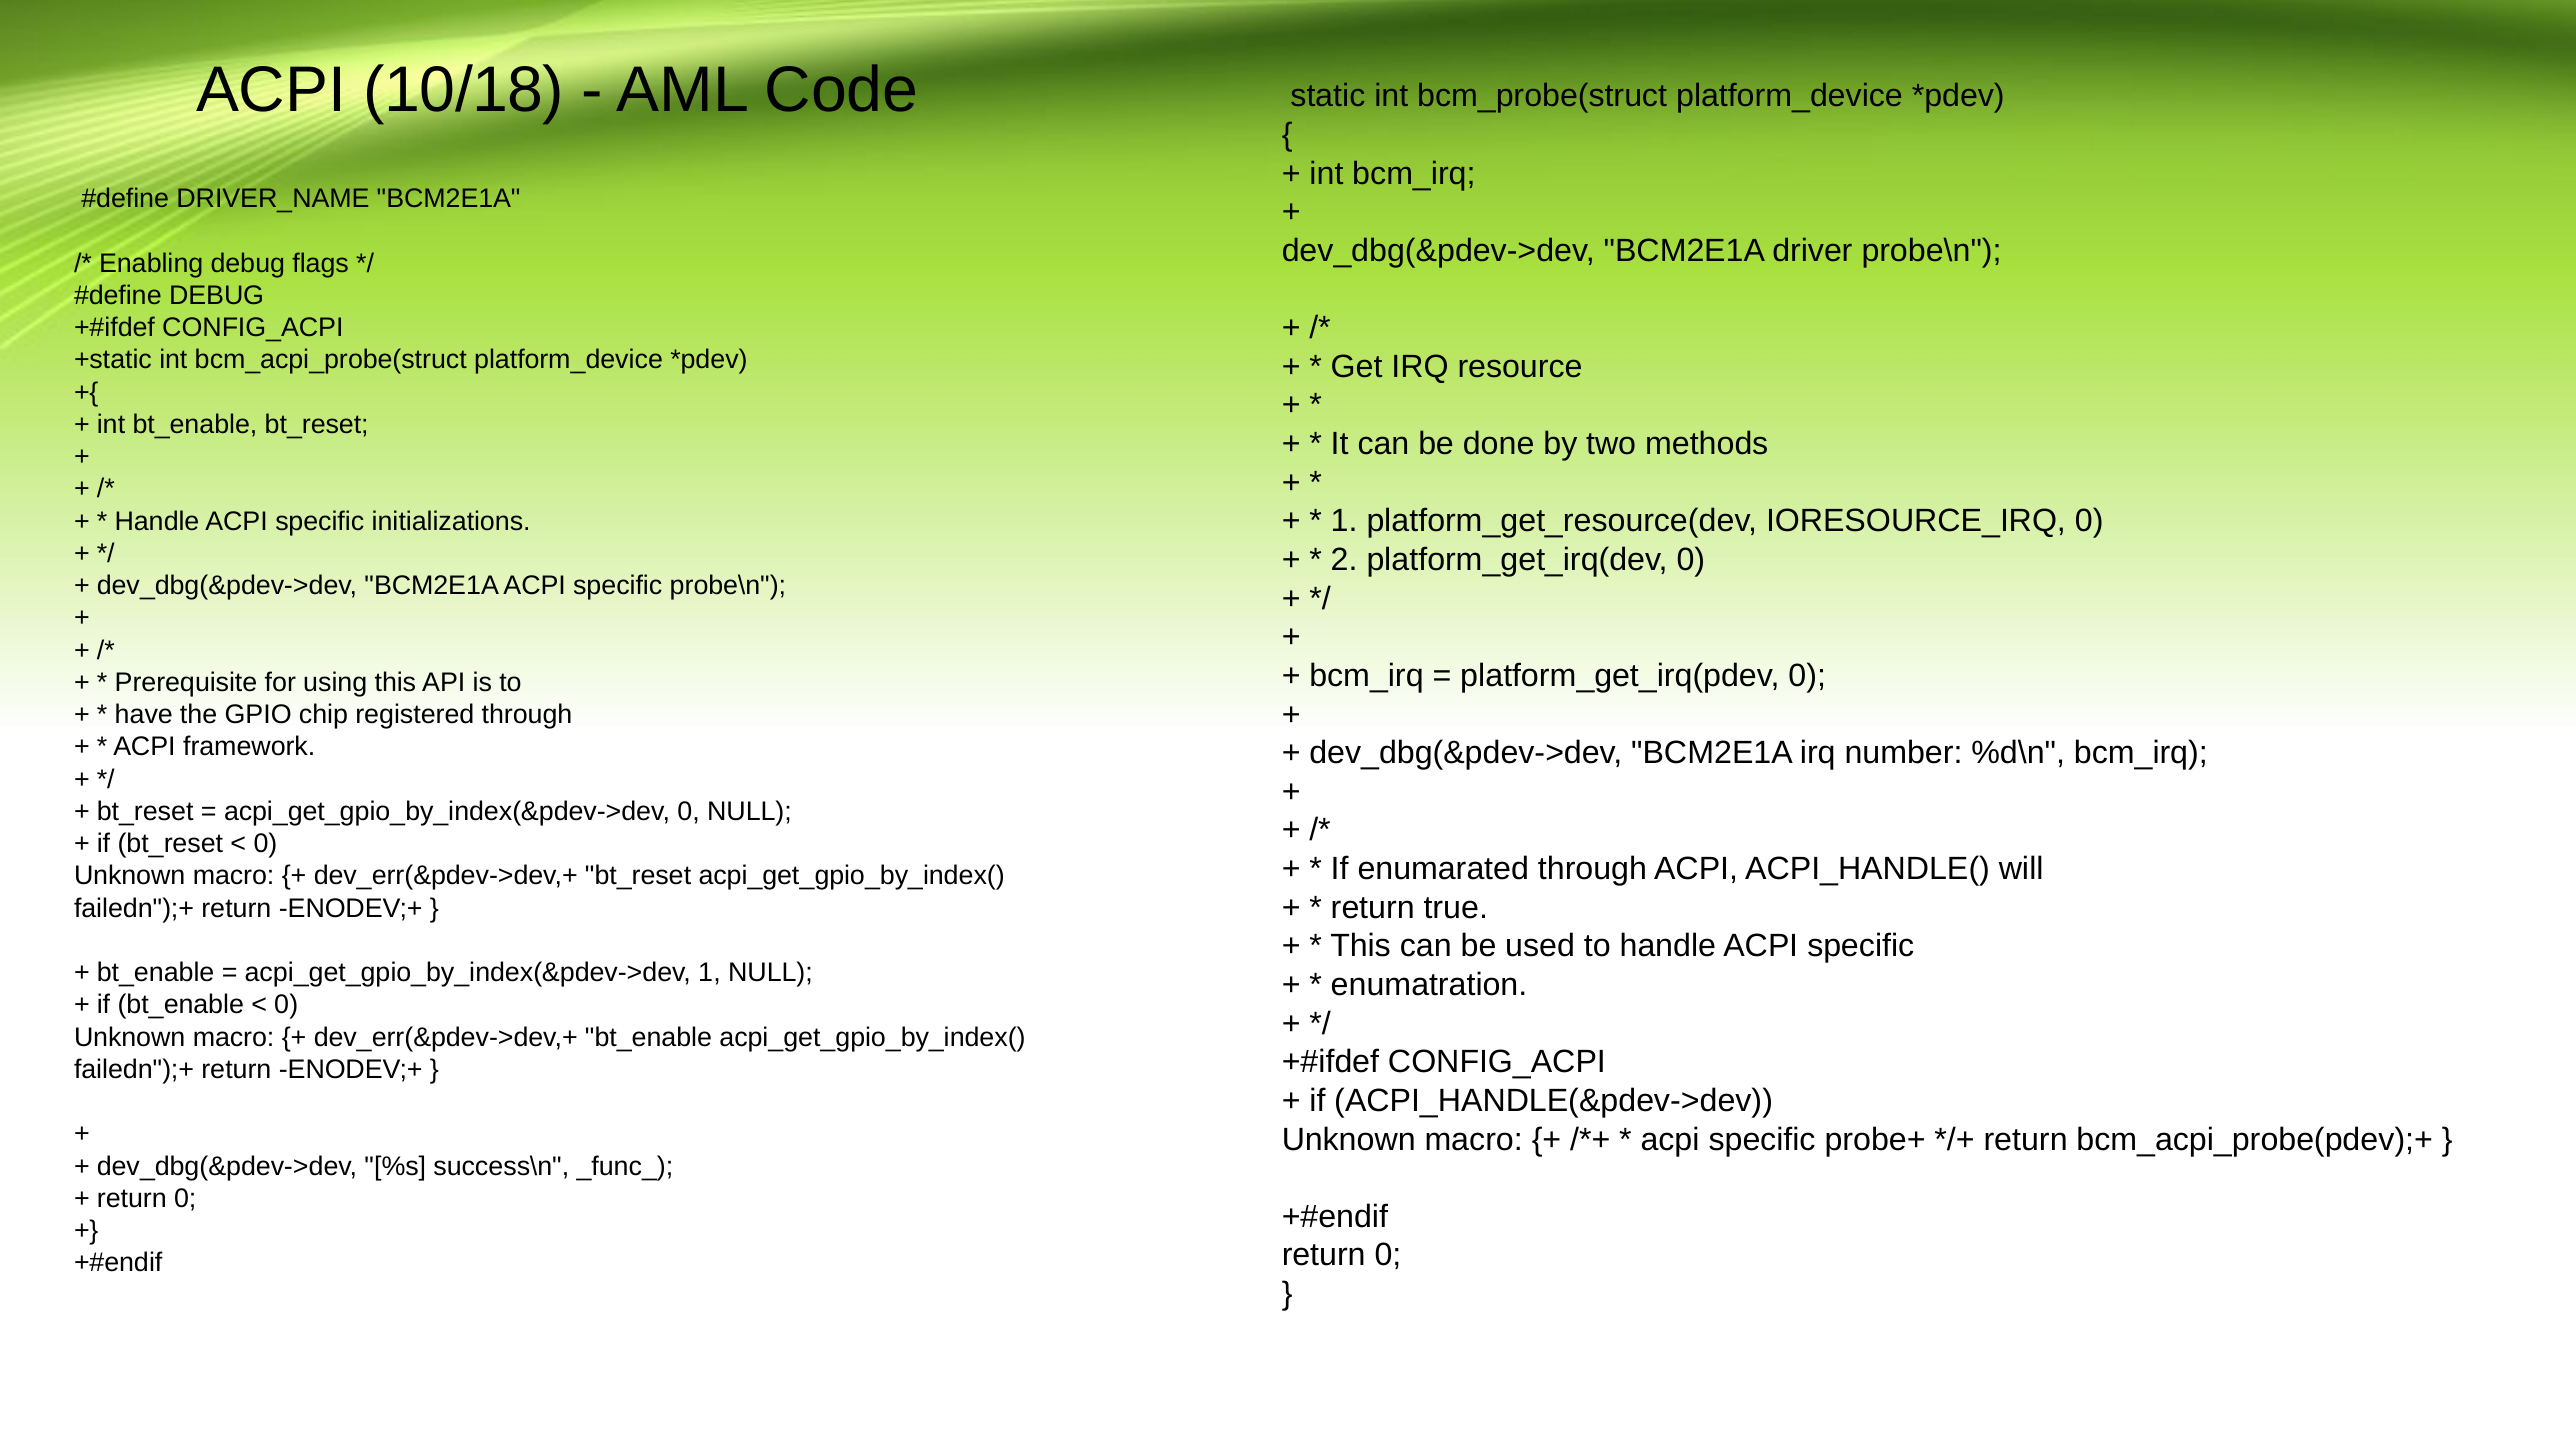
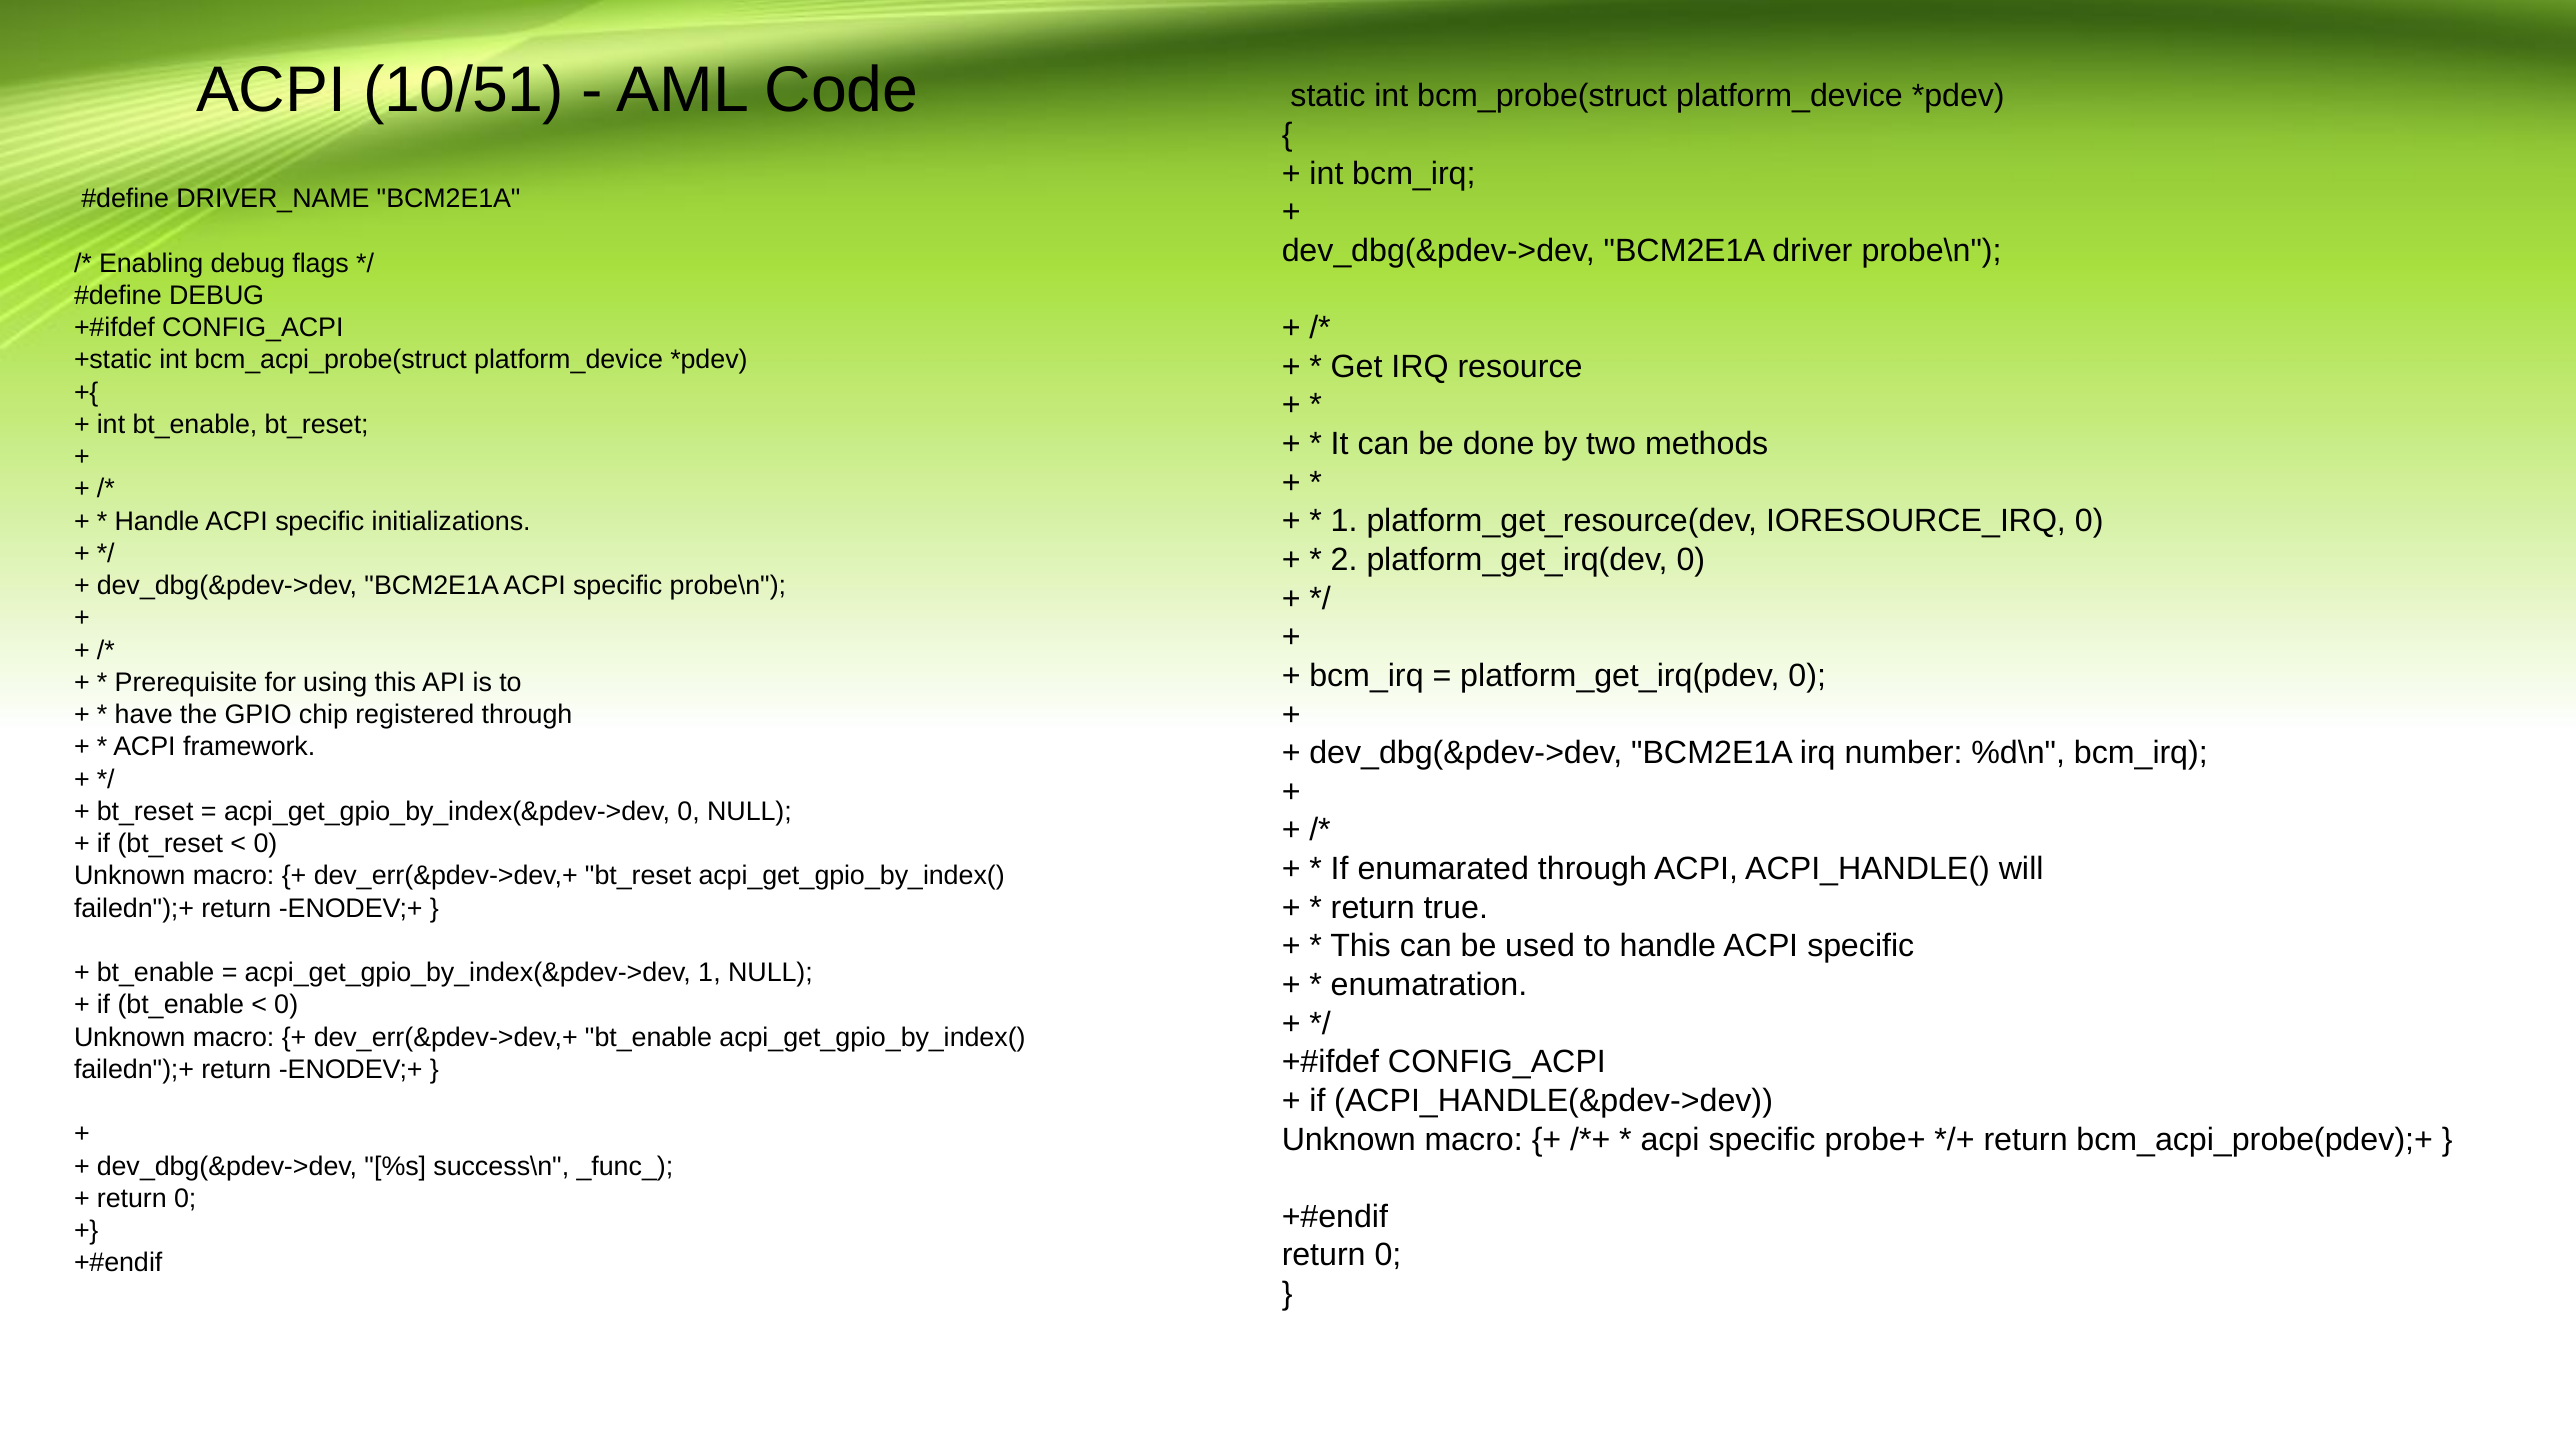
10/18: 10/18 -> 10/51 (464, 90)
